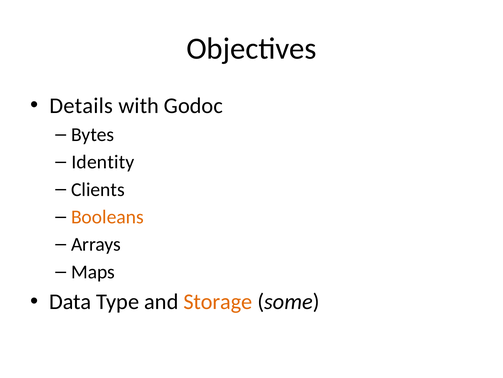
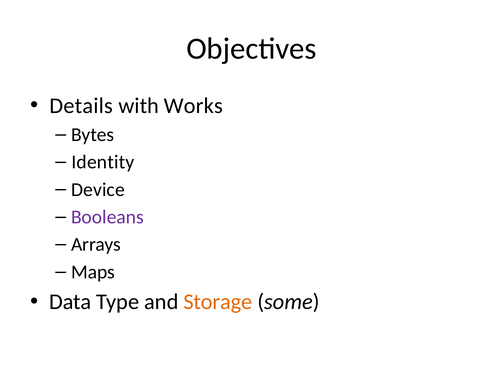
Godoc: Godoc -> Works (193, 106)
Clients: Clients -> Device (98, 189)
Booleans colour: orange -> purple (107, 217)
